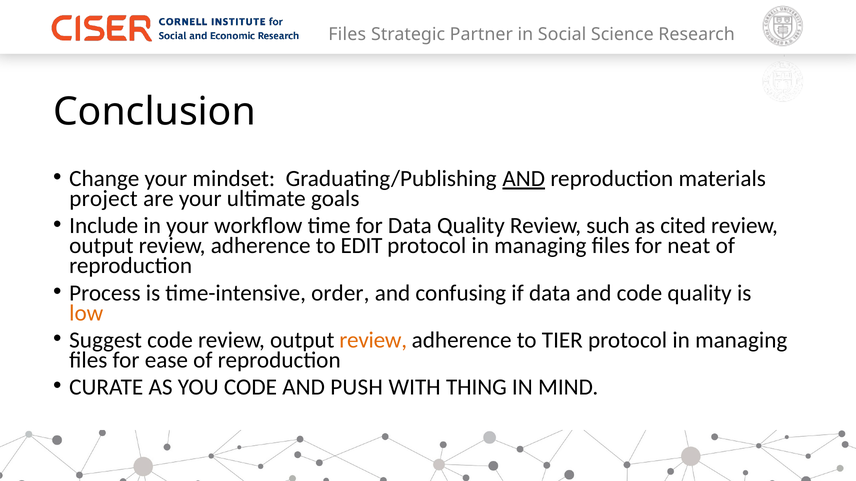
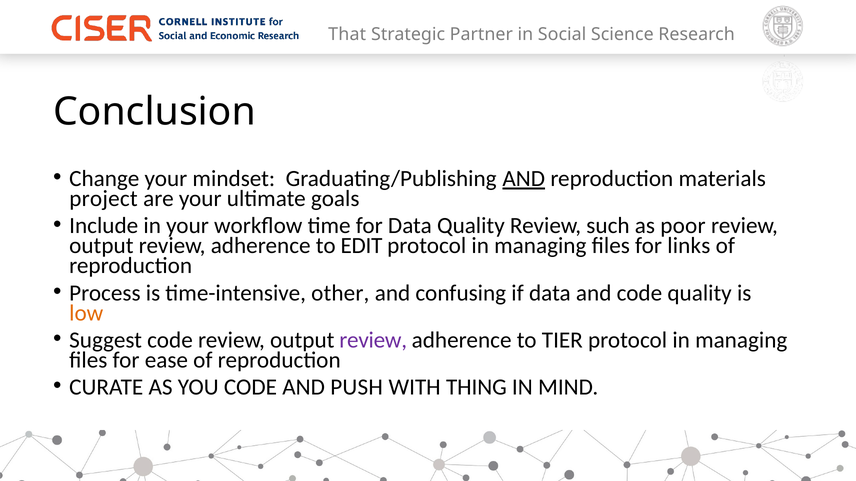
Files: Files -> That (347, 34)
cited: cited -> poor (683, 226)
neat: neat -> links (689, 246)
order: order -> other (340, 293)
review colour: orange -> purple (373, 340)
